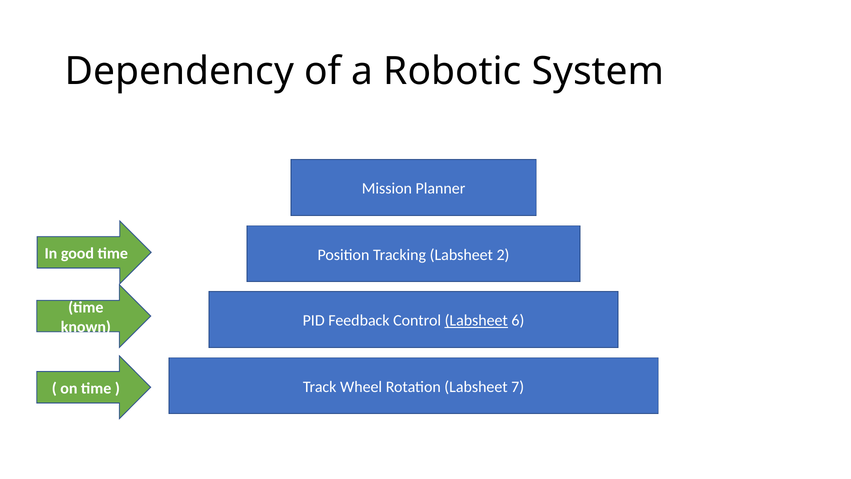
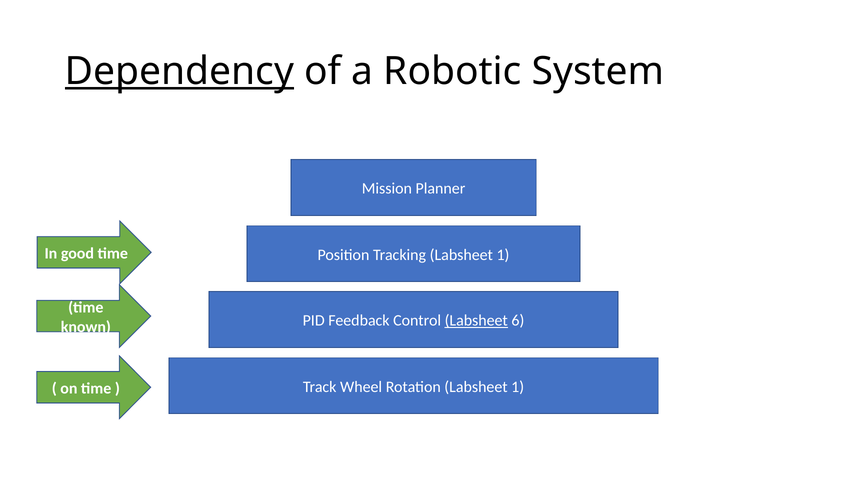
Dependency underline: none -> present (179, 71)
Tracking Labsheet 2: 2 -> 1 (503, 255)
Rotation Labsheet 7: 7 -> 1 (518, 387)
